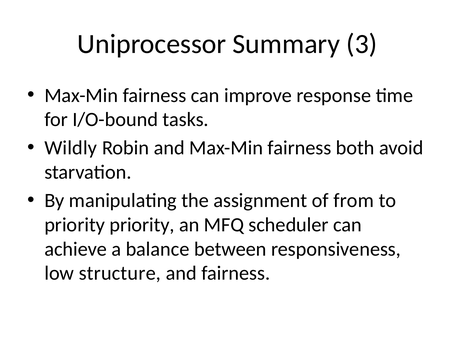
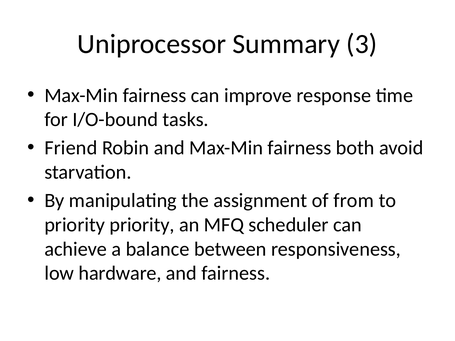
Wildly: Wildly -> Friend (71, 148)
structure: structure -> hardware (120, 273)
